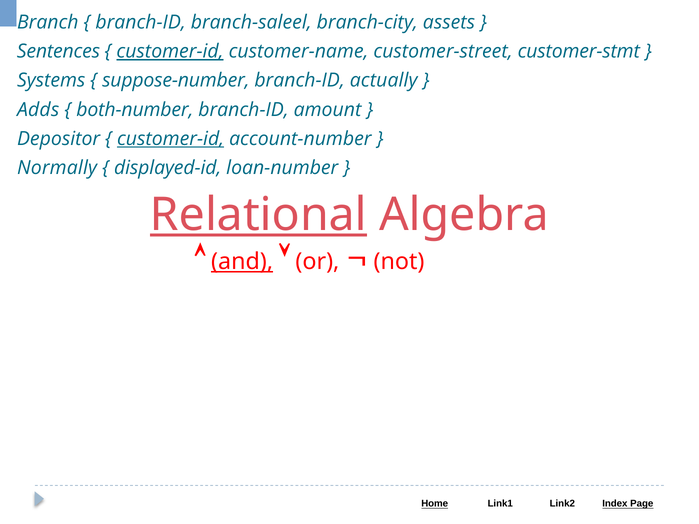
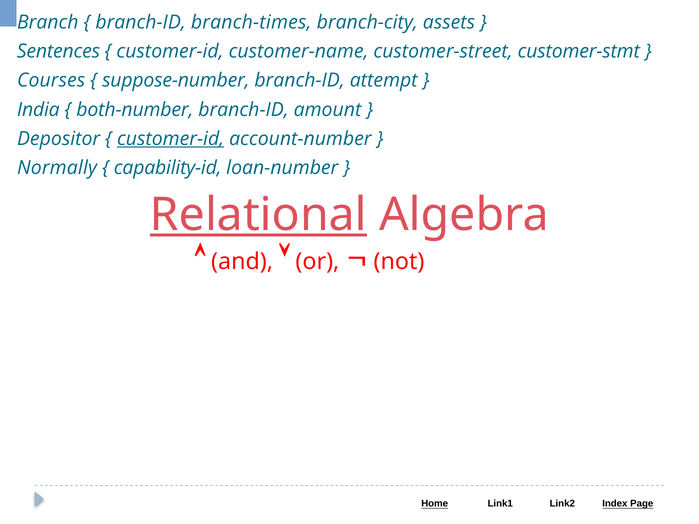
branch-saleel: branch-saleel -> branch-times (251, 22)
customer-id underline: present -> none (170, 51)
Systems: Systems -> Courses (51, 81)
actually: actually -> attempt (384, 81)
Adds: Adds -> India (38, 110)
displayed-id: displayed-id -> capability-id (168, 168)
and underline: present -> none (242, 262)
